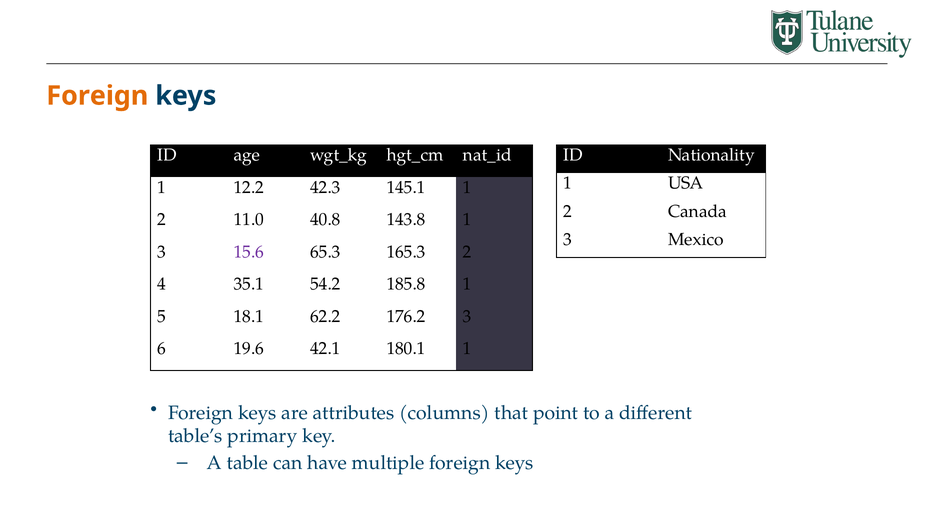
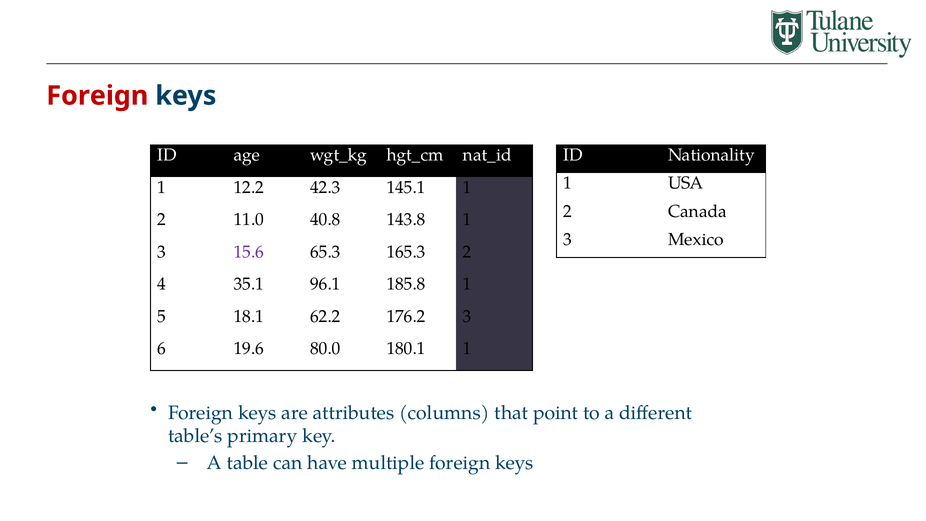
Foreign colour: orange -> red (97, 96)
54.2: 54.2 -> 96.1 (325, 284)
42.1: 42.1 -> 80.0 (325, 349)
